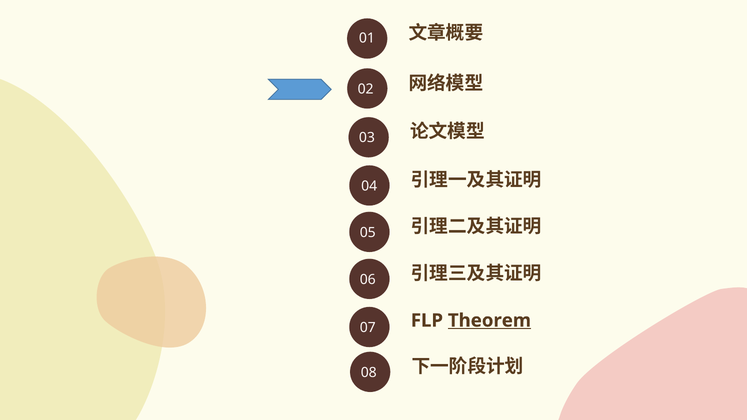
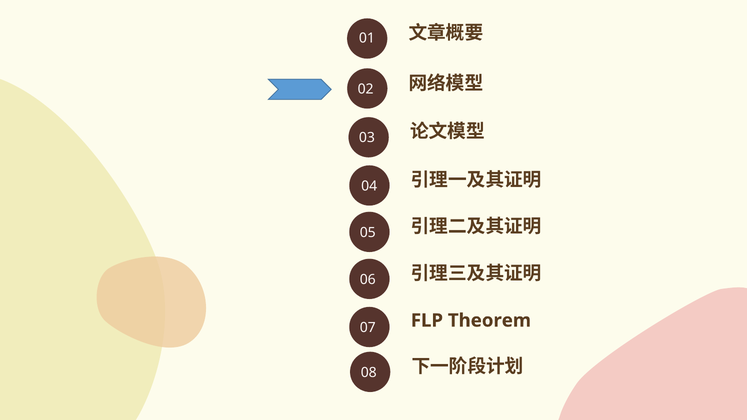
Theorem underline: present -> none (489, 321)
